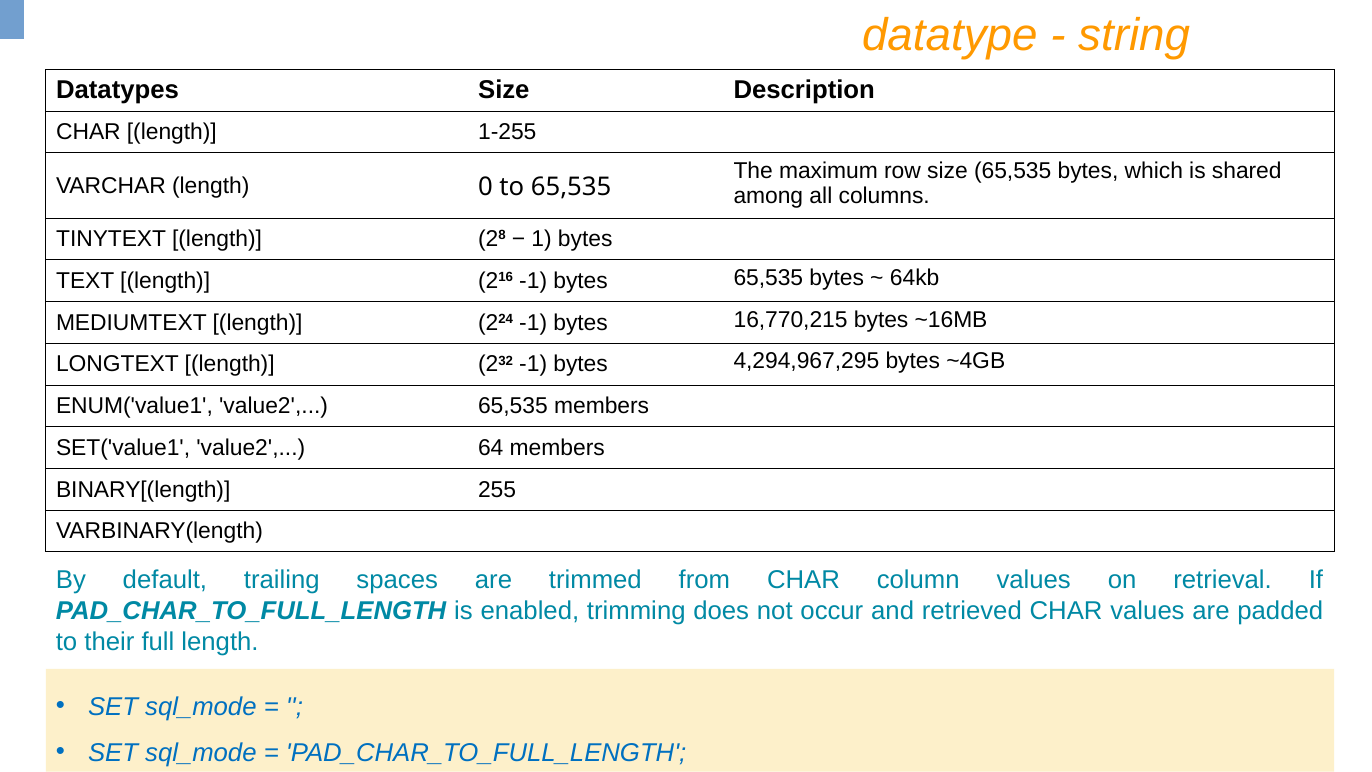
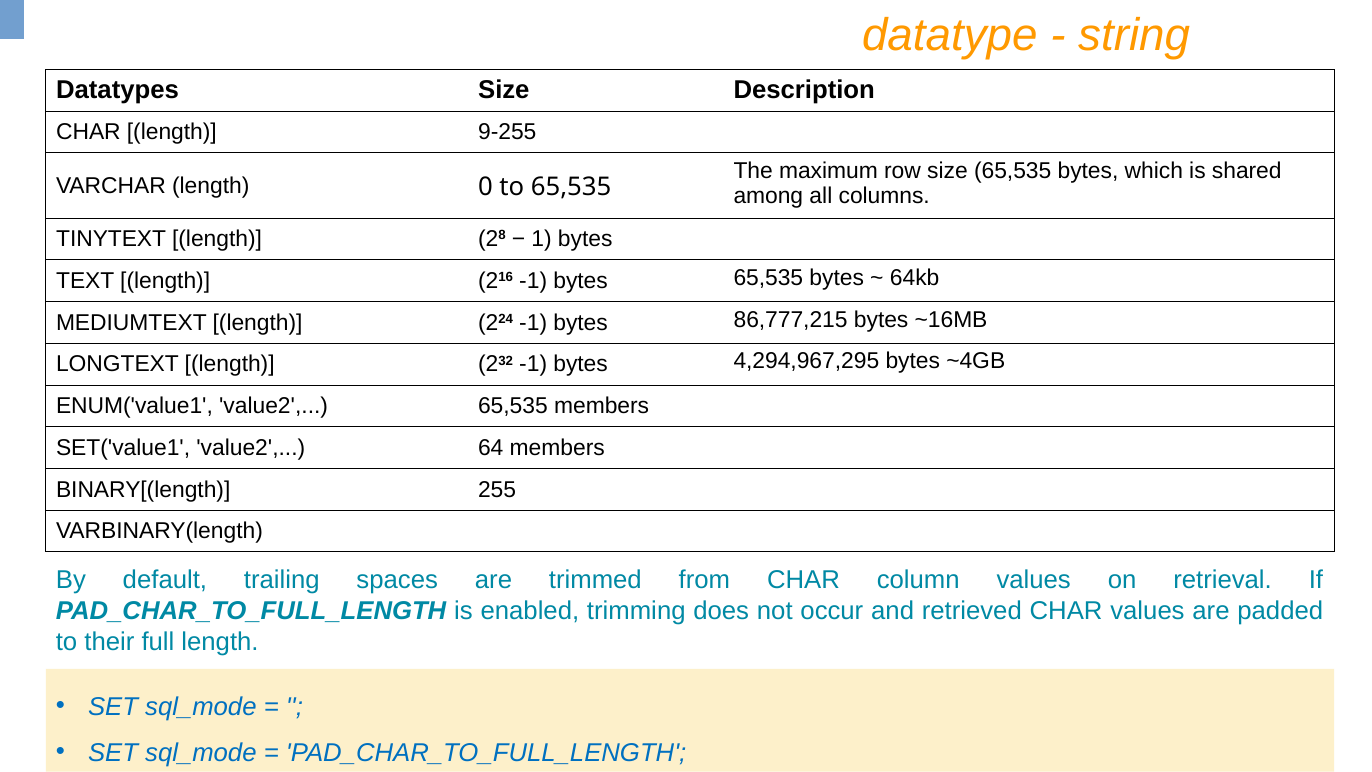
1-255: 1-255 -> 9-255 (507, 132)
16,770,215: 16,770,215 -> 86,777,215 (791, 320)
